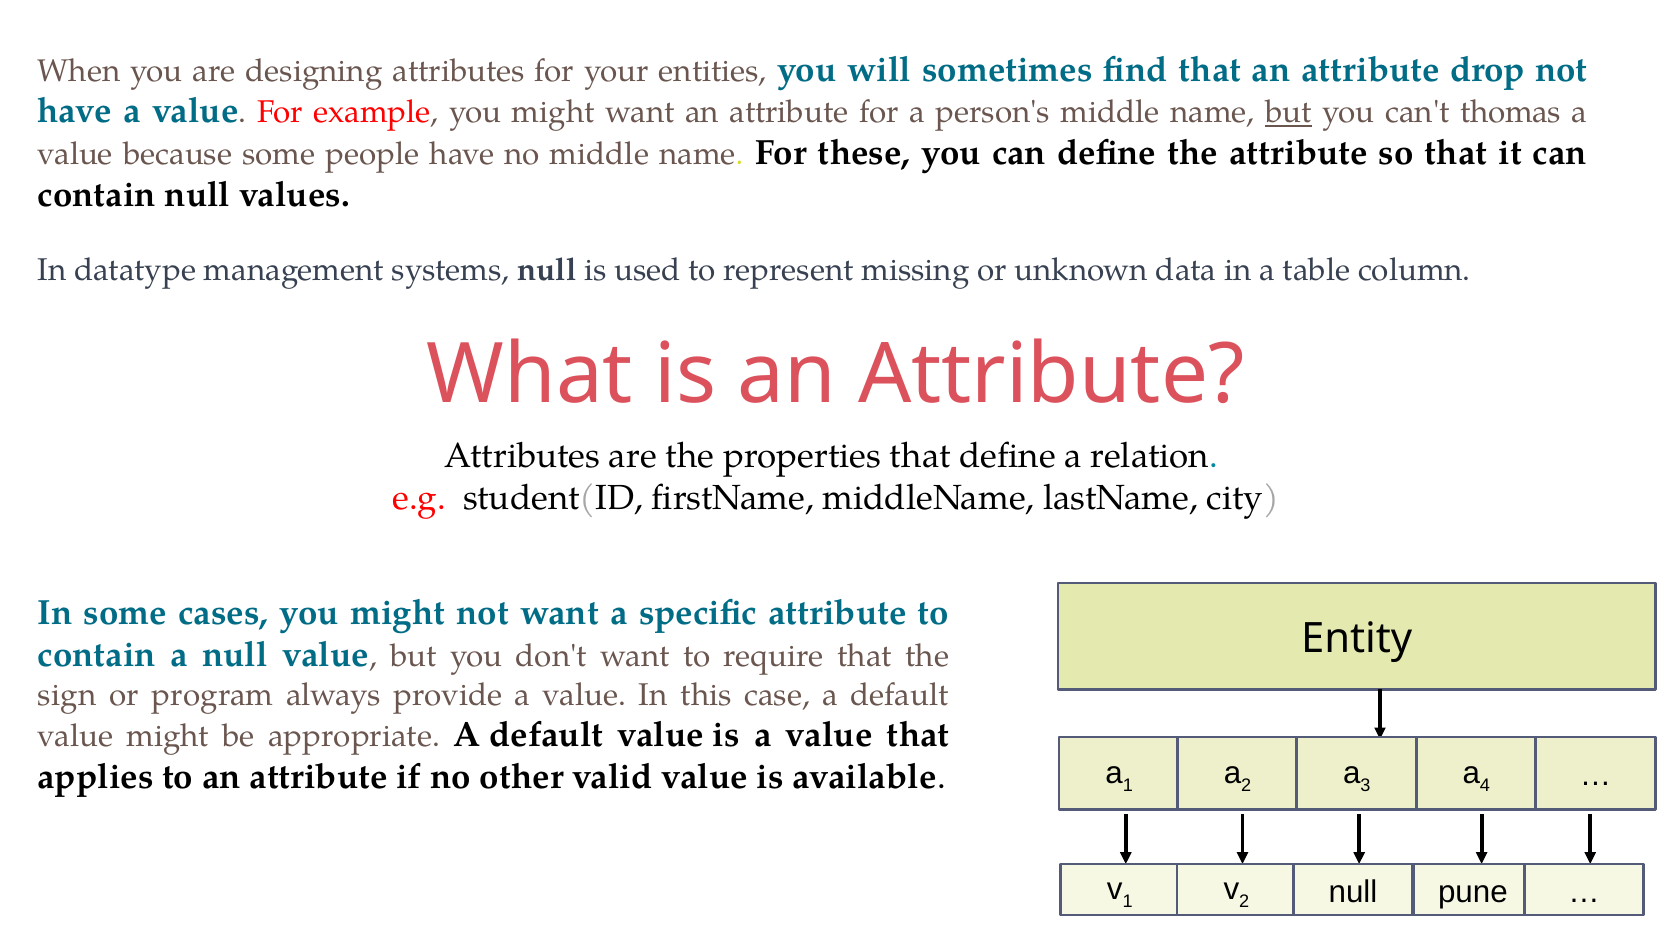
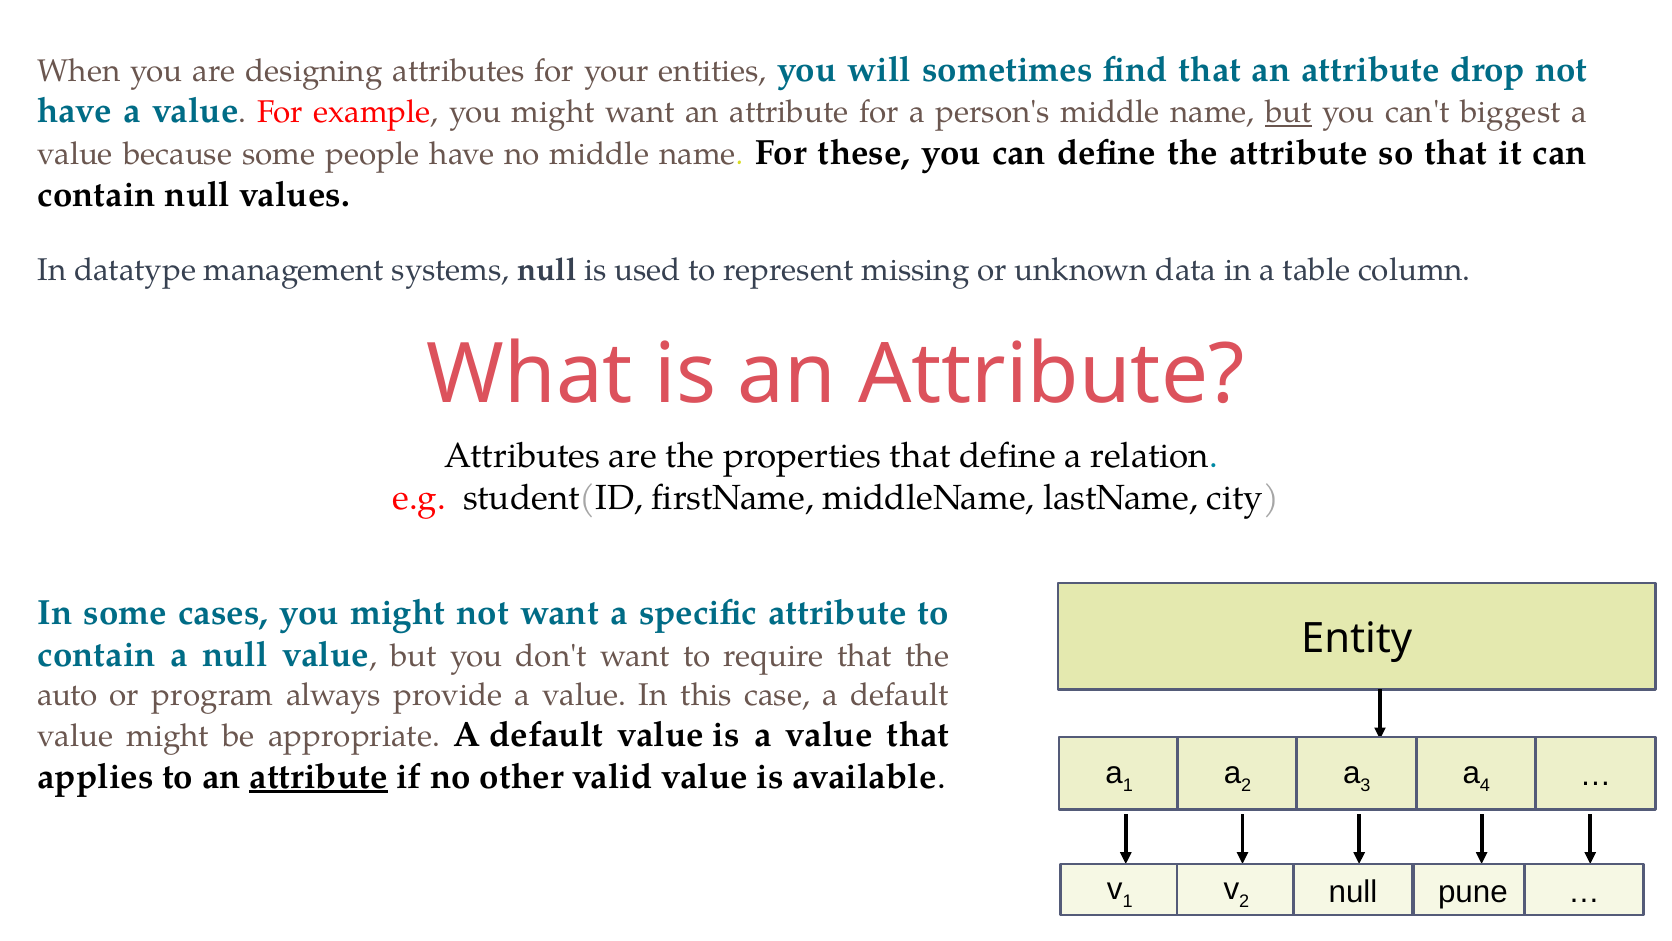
thomas: thomas -> biggest (1511, 112)
sign: sign -> auto (68, 694)
attribute underline: none -> present (319, 776)
